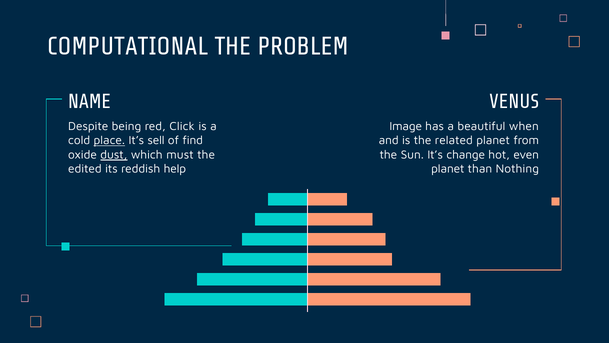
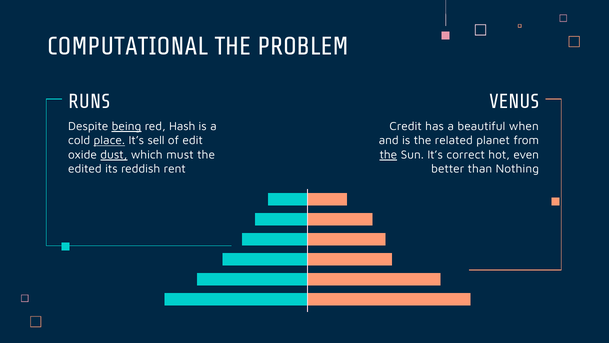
NAME: NAME -> RUNS (89, 101)
being underline: none -> present (126, 126)
Click: Click -> Hash (182, 126)
Image: Image -> Credit (406, 126)
find: find -> edit (193, 140)
the underline: none -> present (388, 155)
change: change -> correct (466, 155)
help: help -> rent (175, 169)
planet: planet -> better (448, 169)
